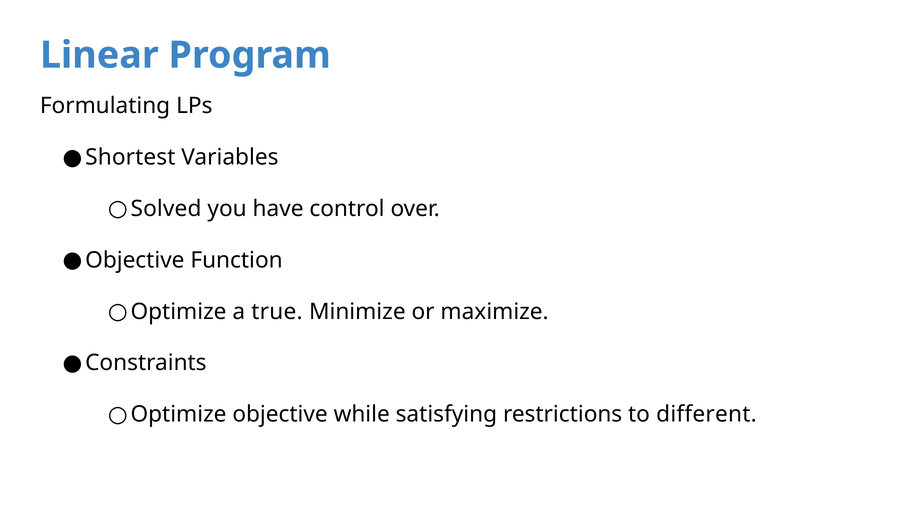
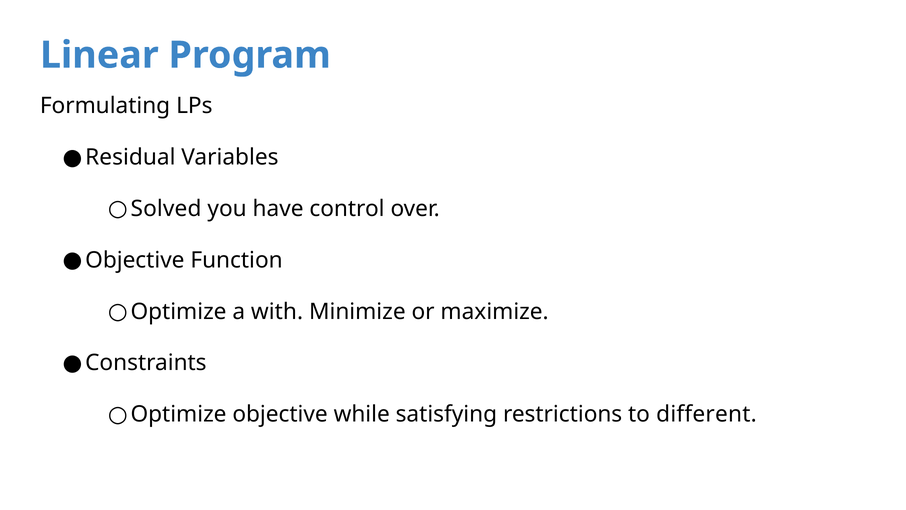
Shortest: Shortest -> Residual (130, 157)
true: true -> with (277, 311)
